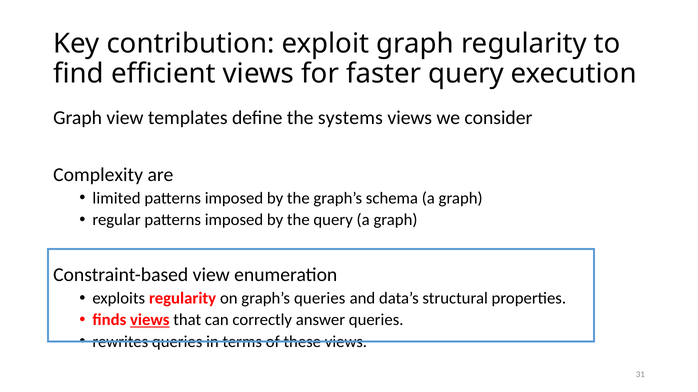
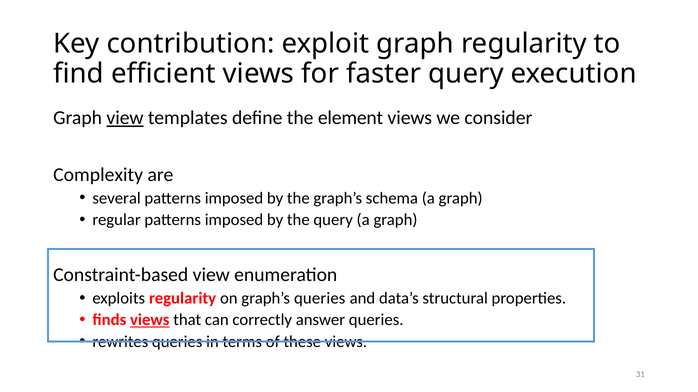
view underline: none -> present (125, 118)
systems: systems -> element (351, 118)
limited: limited -> several (117, 198)
